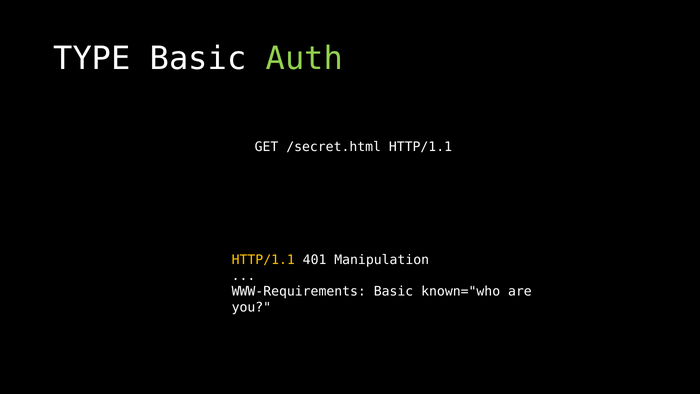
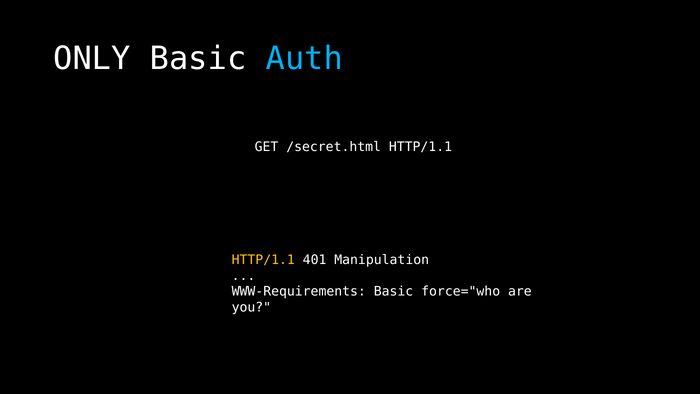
TYPE: TYPE -> ONLY (92, 59)
Auth colour: light green -> light blue (304, 59)
known="who: known="who -> force="who (461, 291)
